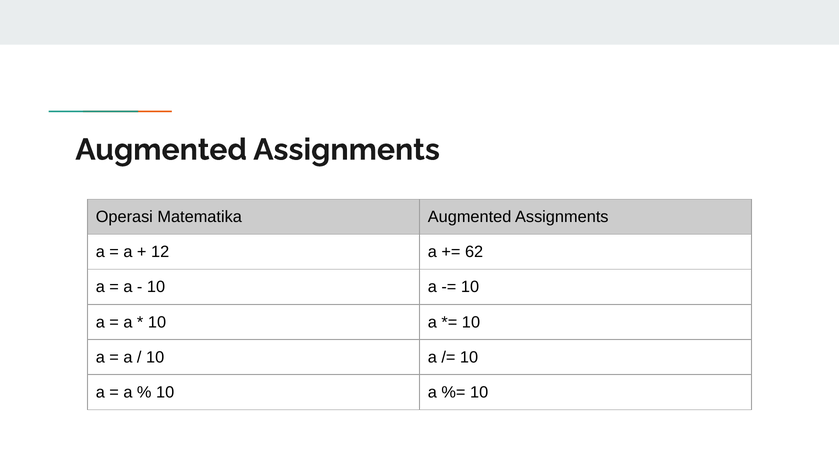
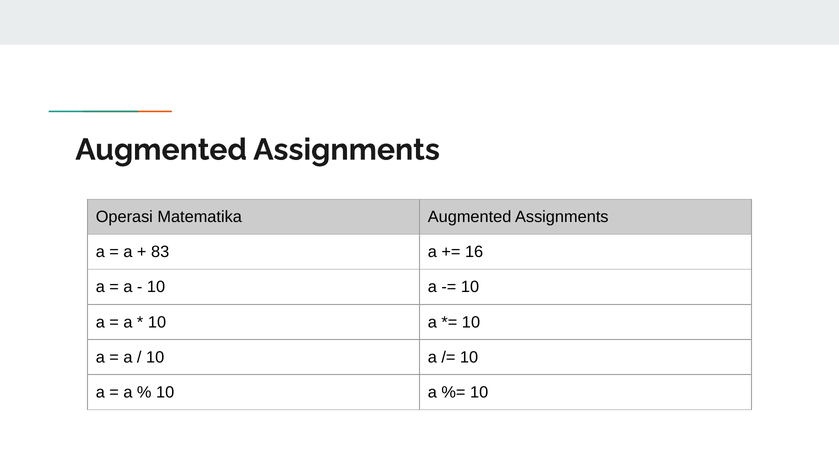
12: 12 -> 83 (160, 252)
62: 62 -> 16 (474, 252)
